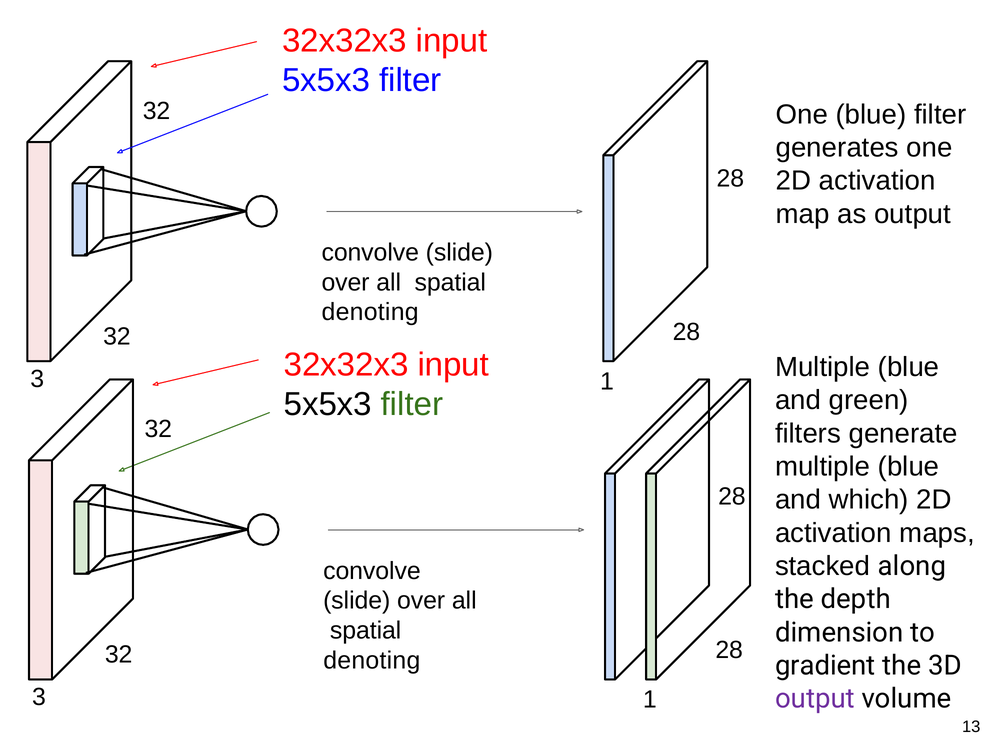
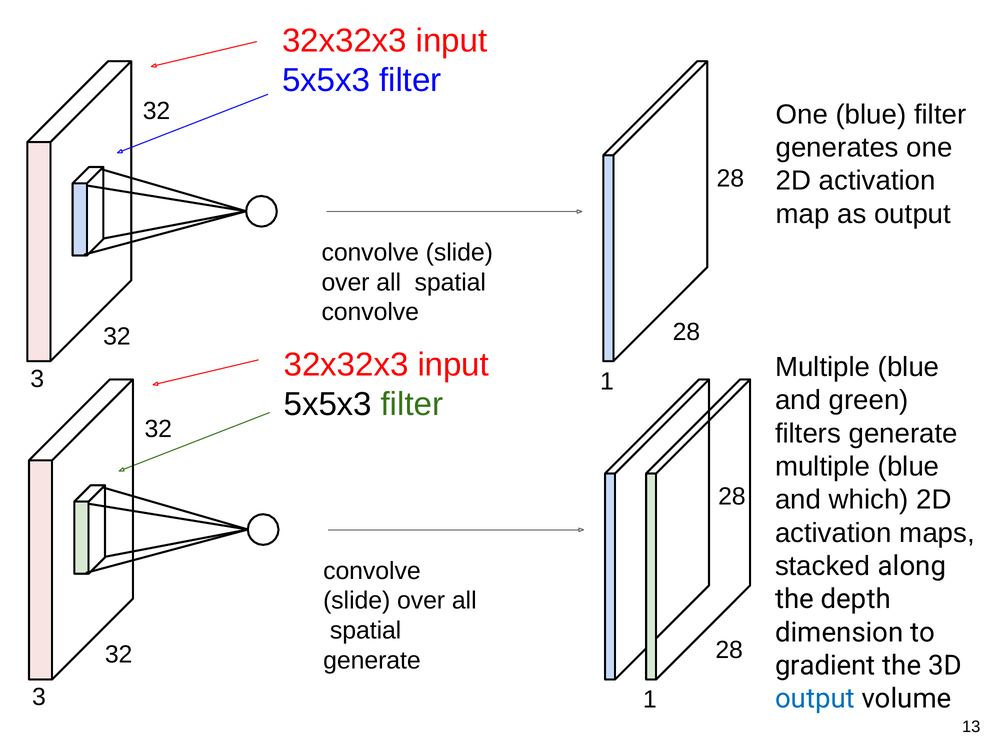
denoting: denoting -> convolve (370, 312)
denoting: denoting -> generate (372, 660)
output colour: purple -> blue (815, 698)
